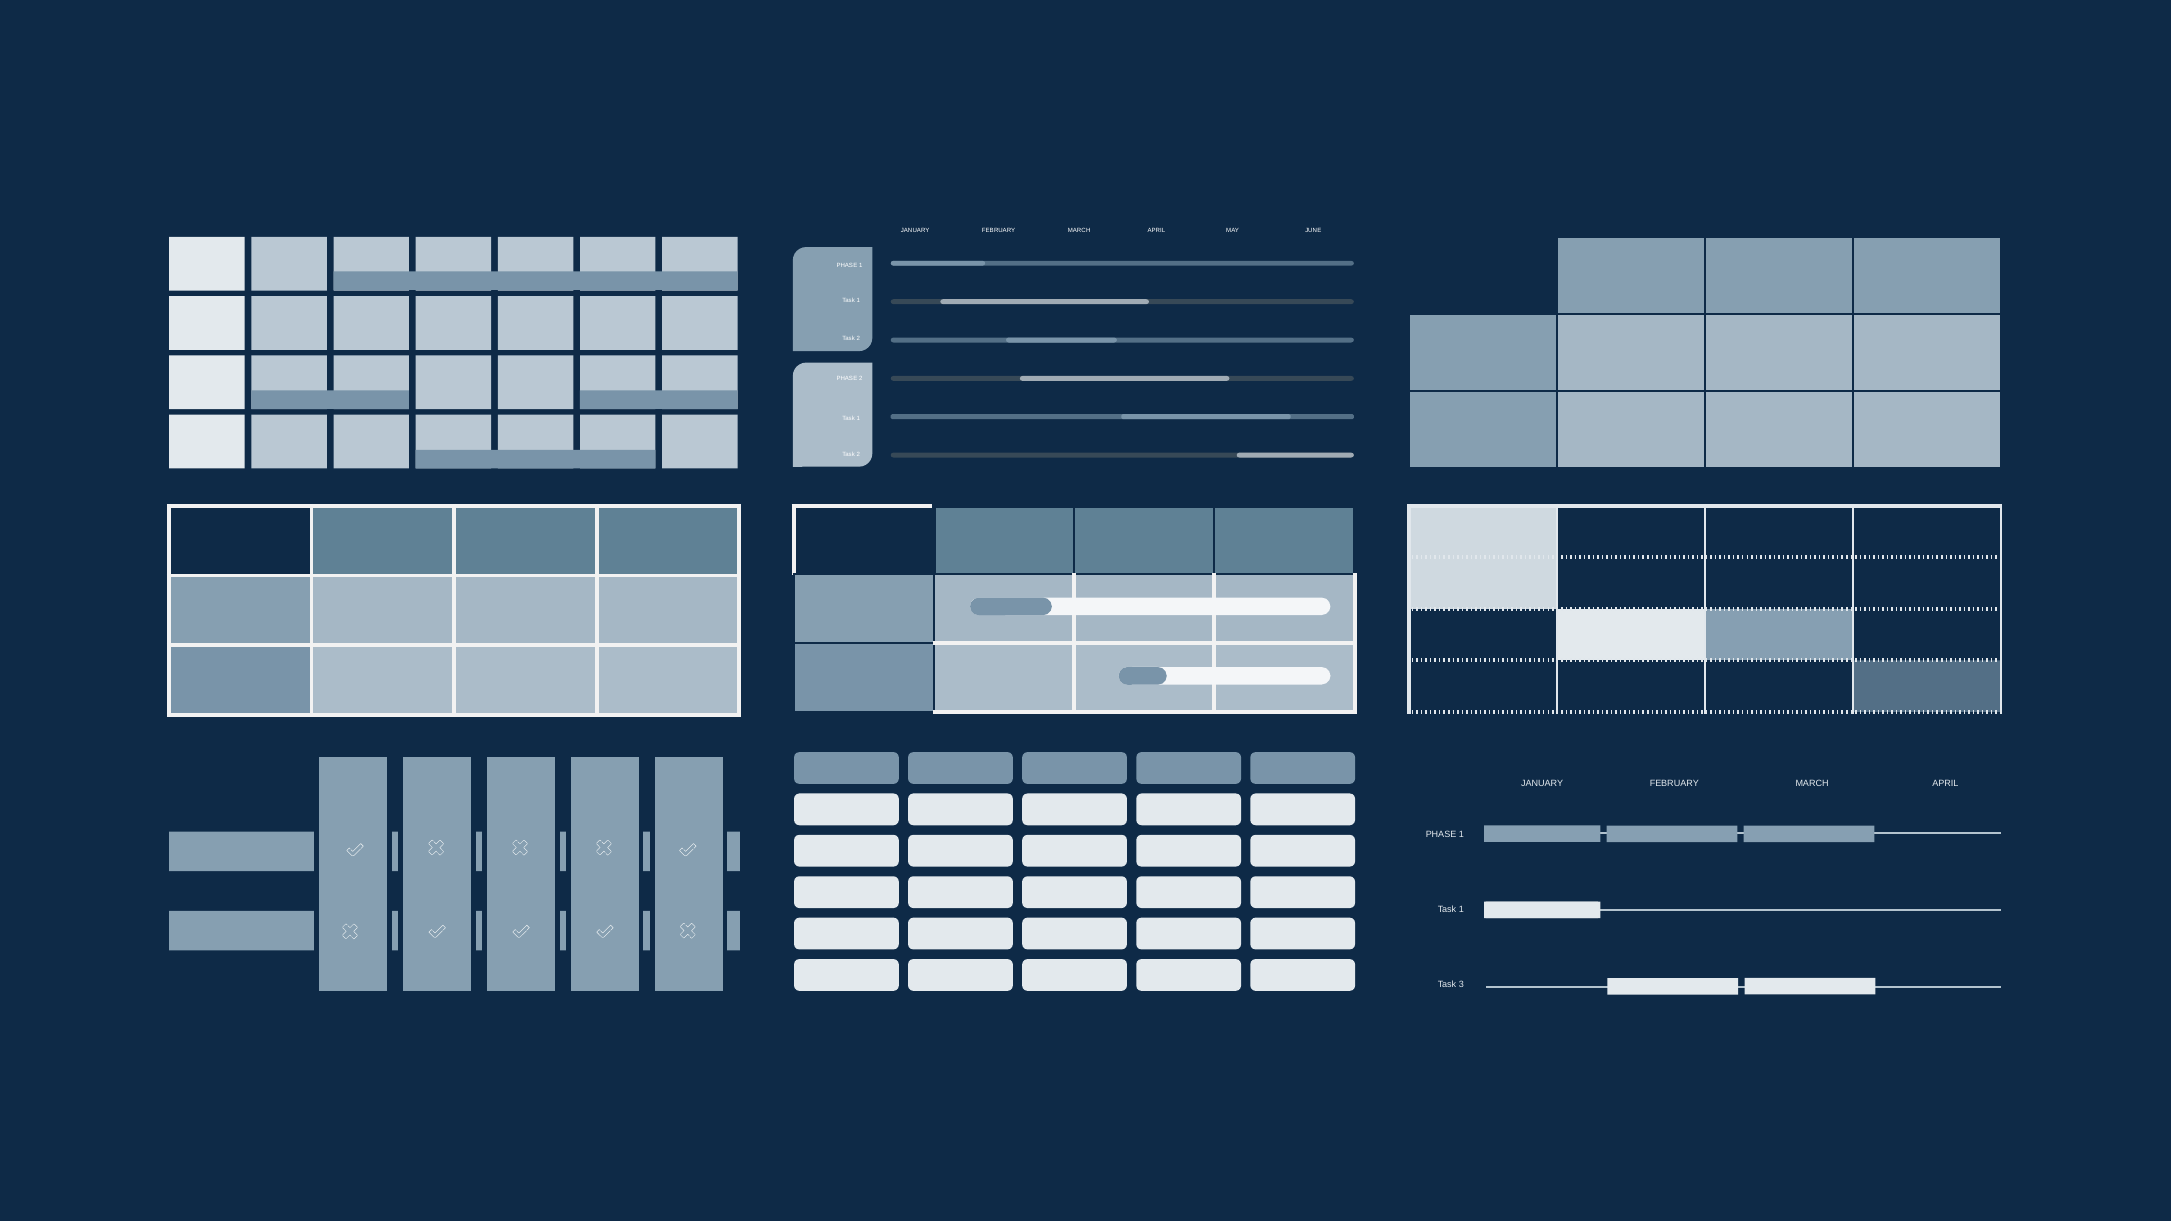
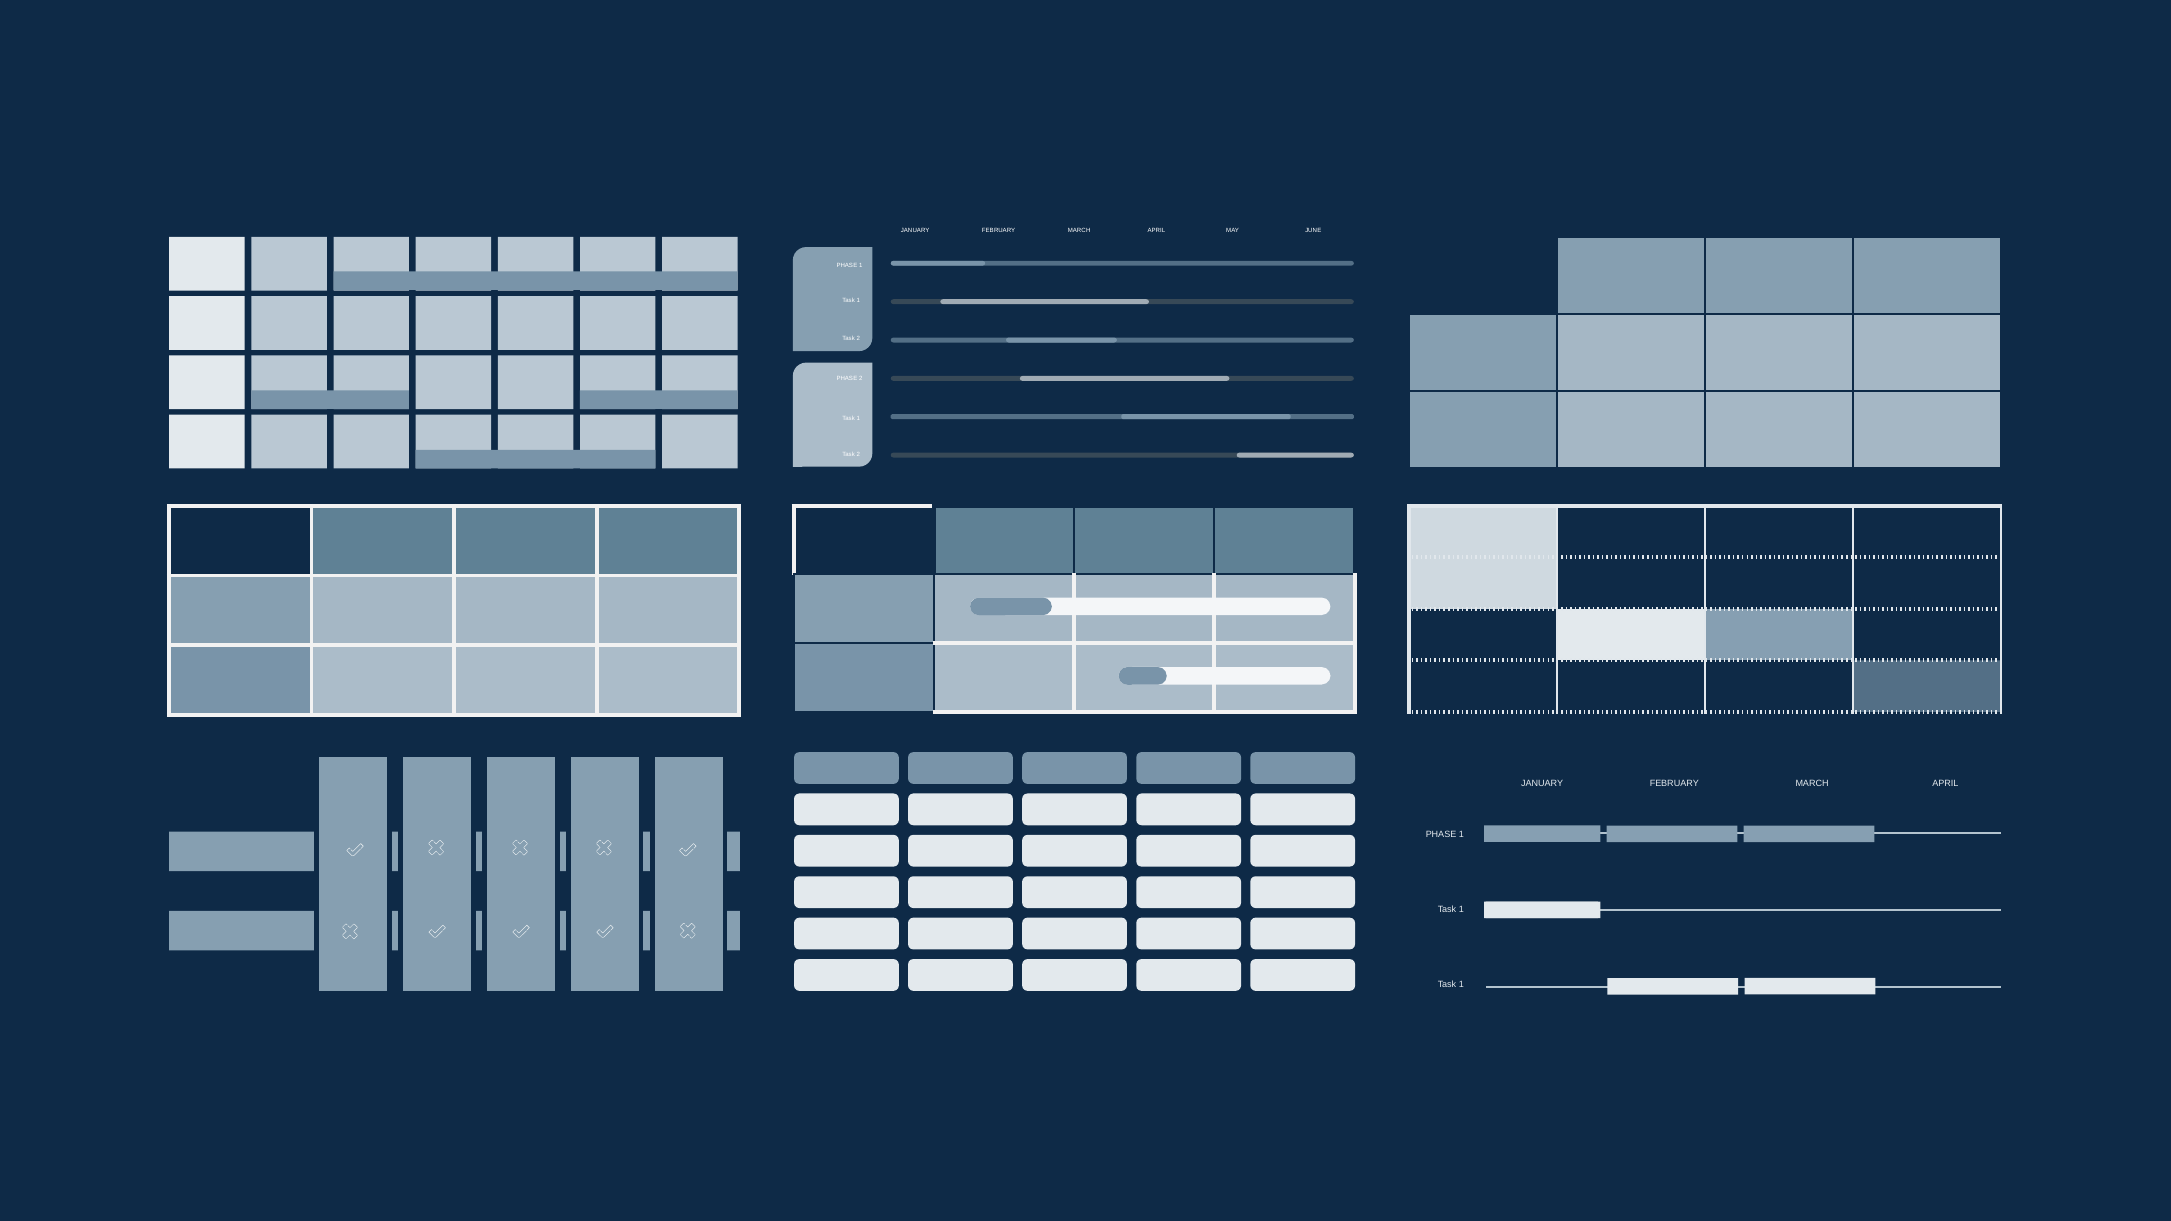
3: 3 -> 1 (1461, 984)
